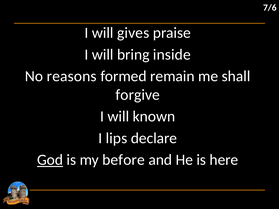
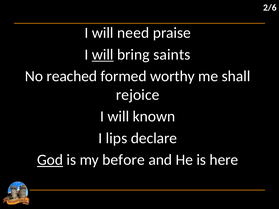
7/6: 7/6 -> 2/6 (270, 8)
gives: gives -> need (133, 33)
will underline: none -> present (103, 55)
inside: inside -> saints (172, 55)
reasons: reasons -> reached (72, 76)
remain: remain -> worthy (172, 76)
forgive: forgive -> rejoice (138, 95)
